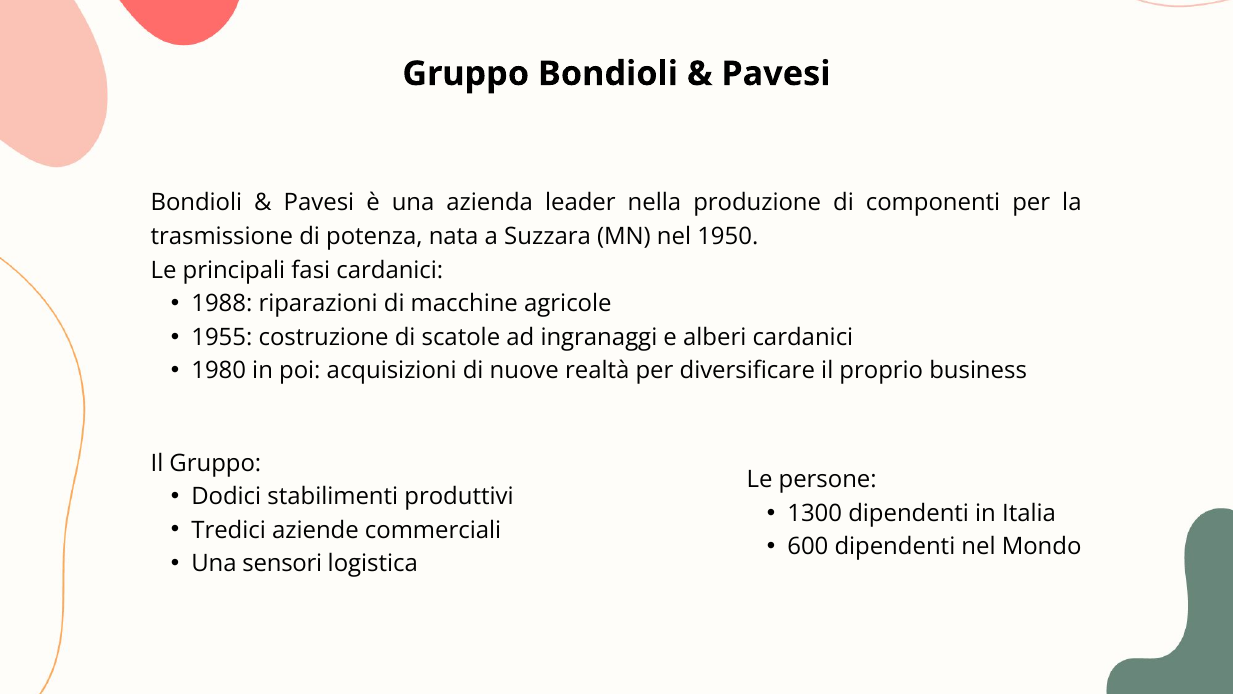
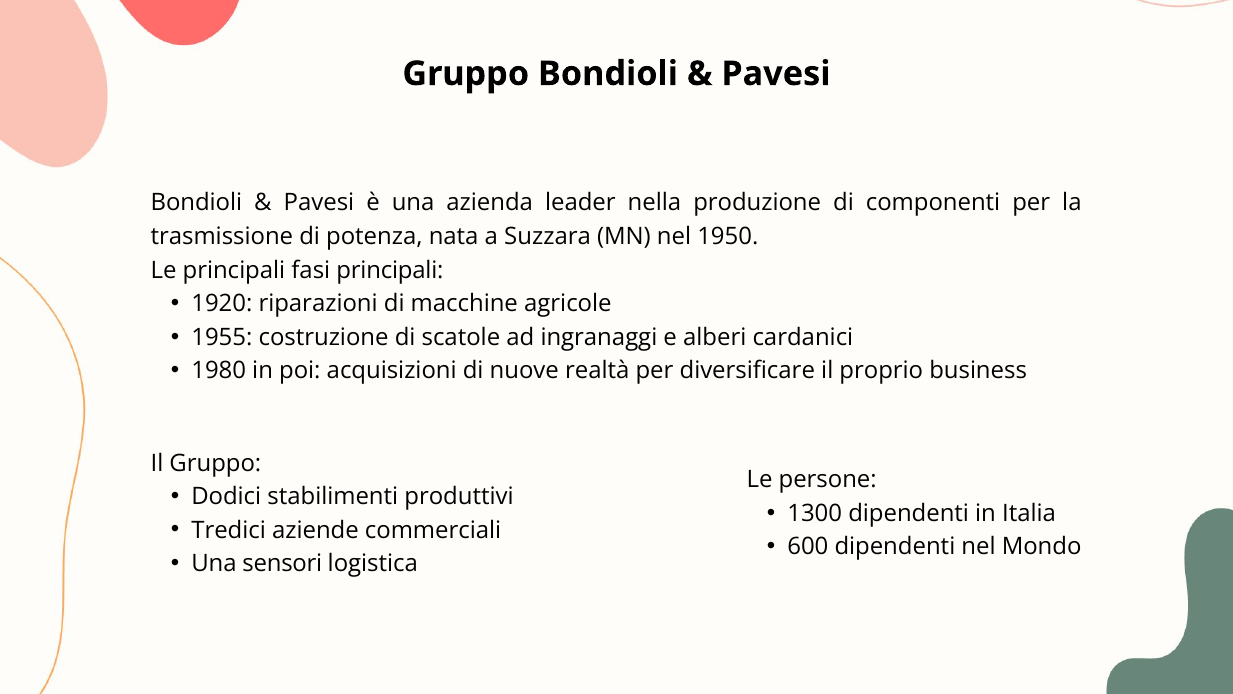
fasi cardanici: cardanici -> principali (390, 270)
1988: 1988 -> 1920 (222, 304)
